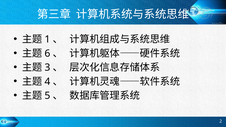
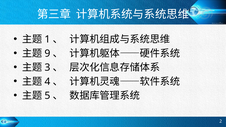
6: 6 -> 9 (47, 53)
